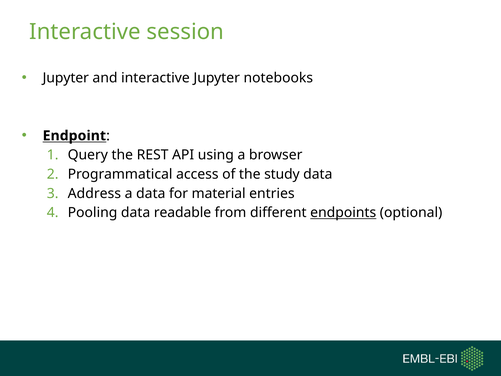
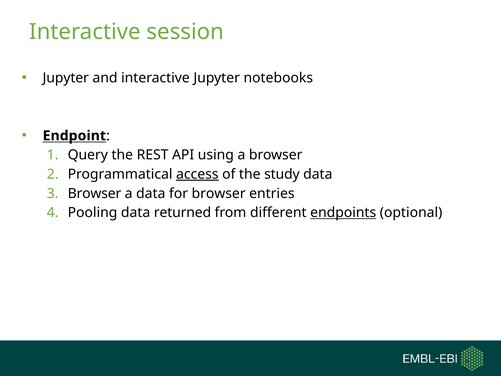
access underline: none -> present (197, 174)
Address: Address -> Browser (94, 193)
for material: material -> browser (219, 193)
readable: readable -> returned (183, 212)
